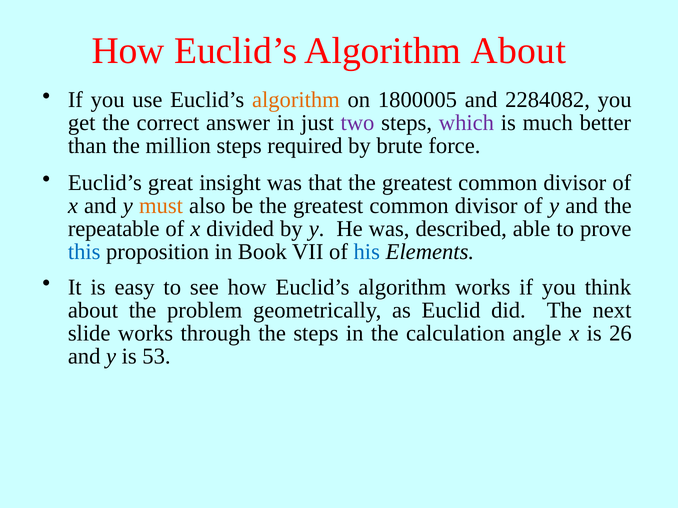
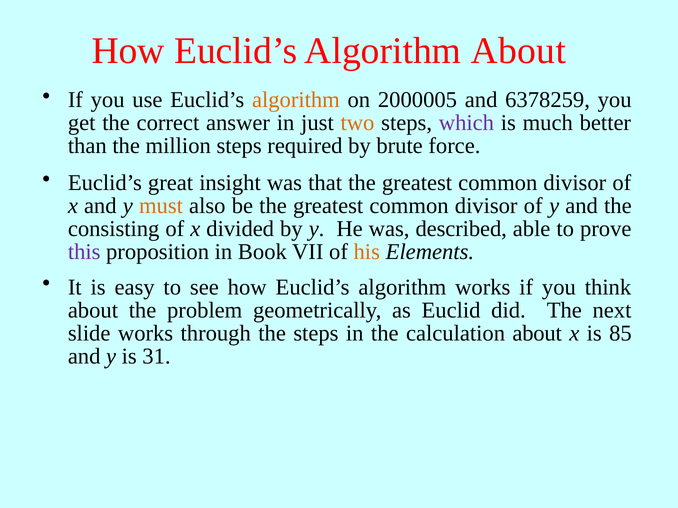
1800005: 1800005 -> 2000005 (417, 100)
2284082: 2284082 -> 6378259 (548, 100)
two colour: purple -> orange (357, 123)
repeatable: repeatable -> consisting (114, 229)
this colour: blue -> purple (84, 252)
his colour: blue -> orange (367, 252)
calculation angle: angle -> about (537, 334)
26: 26 -> 85 (620, 334)
53: 53 -> 31 (156, 357)
